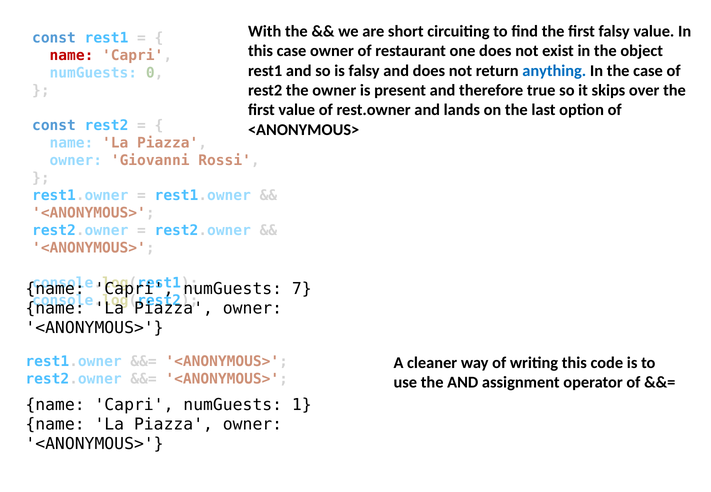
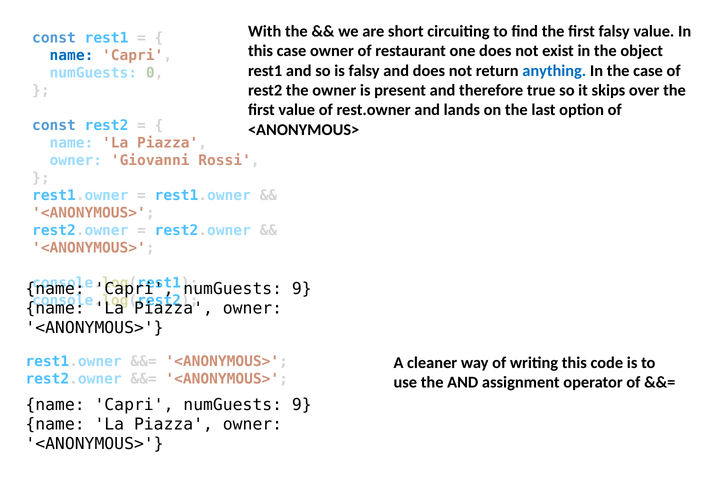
name colour: red -> blue (72, 55)
7: 7 -> 9 (302, 289)
1: 1 -> 9 (302, 405)
